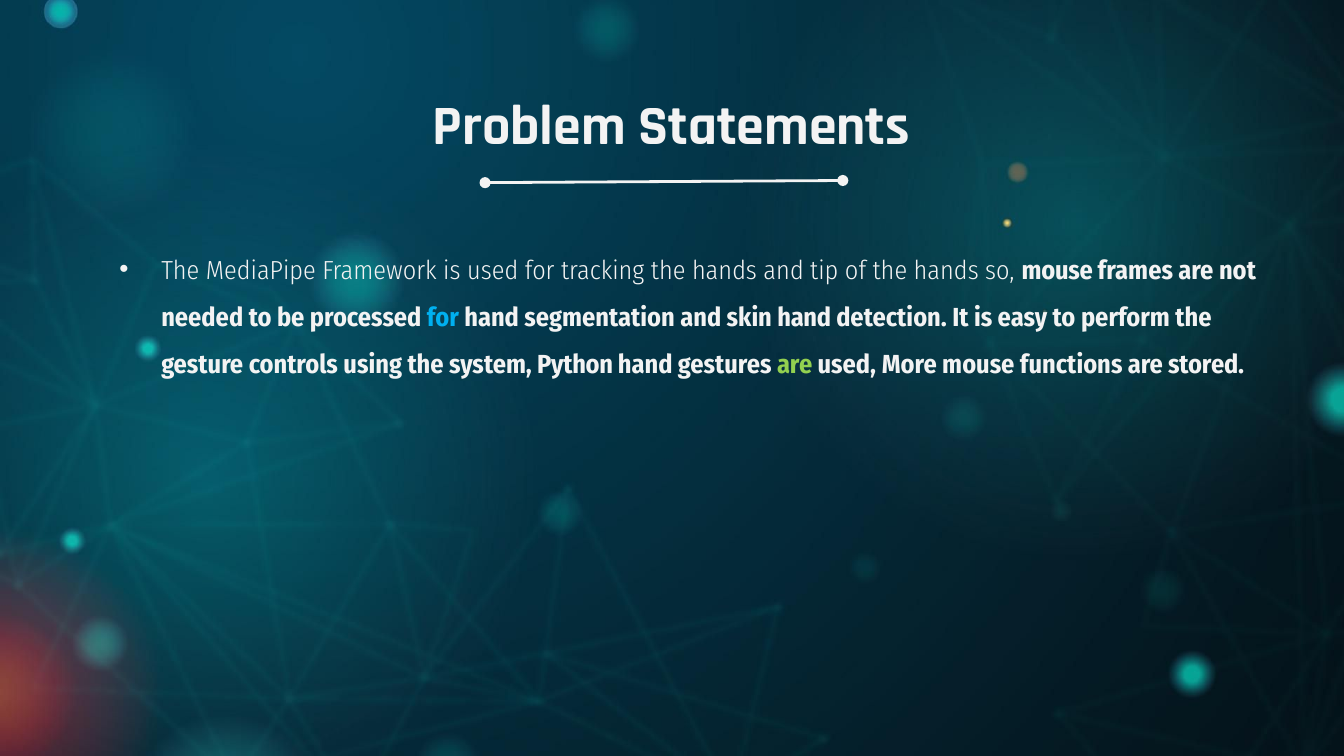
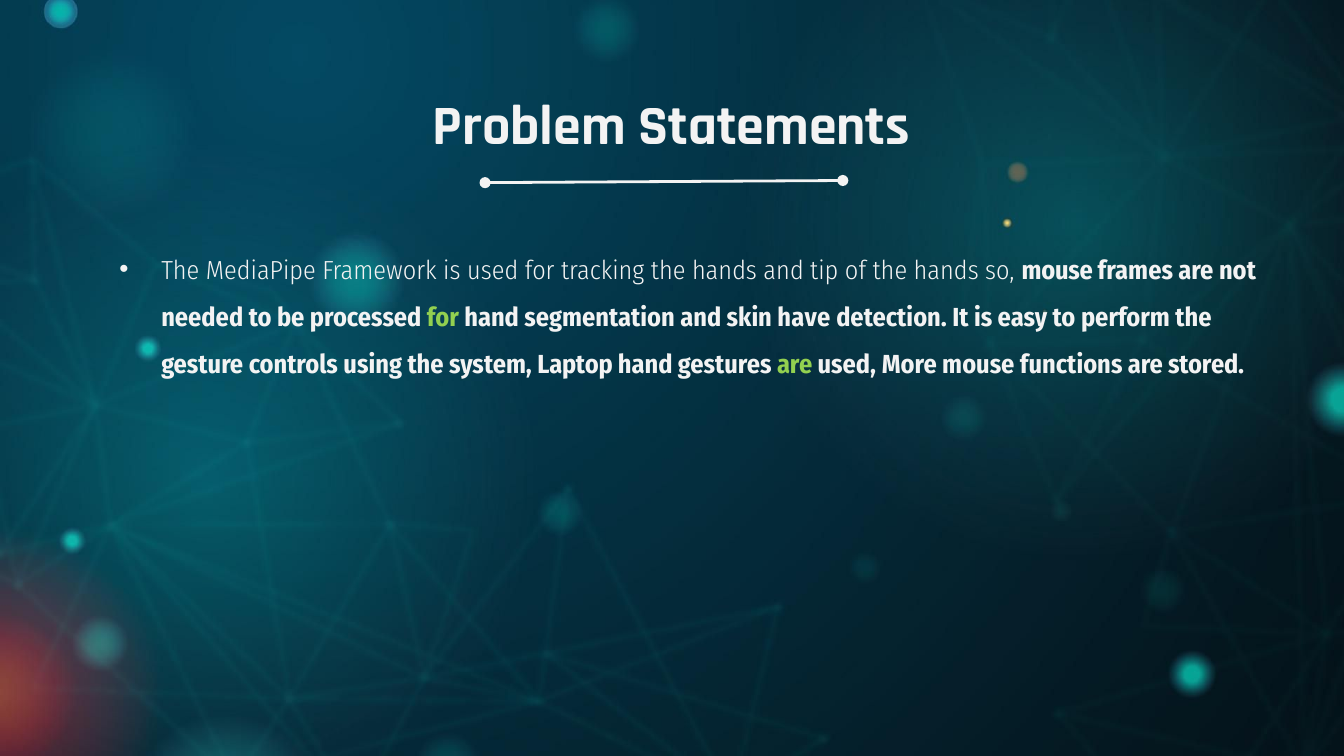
for colour: light blue -> light green (443, 317)
skin hand: hand -> have (804, 317)
Python: Python -> Laptop (575, 364)
